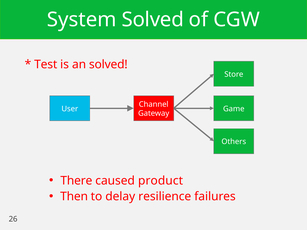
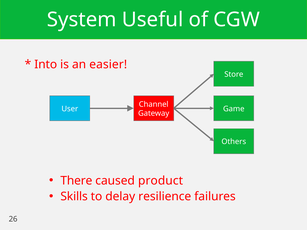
System Solved: Solved -> Useful (153, 20)
Test: Test -> Into (46, 64)
an solved: solved -> easier (108, 64)
Then: Then -> Skills (74, 197)
